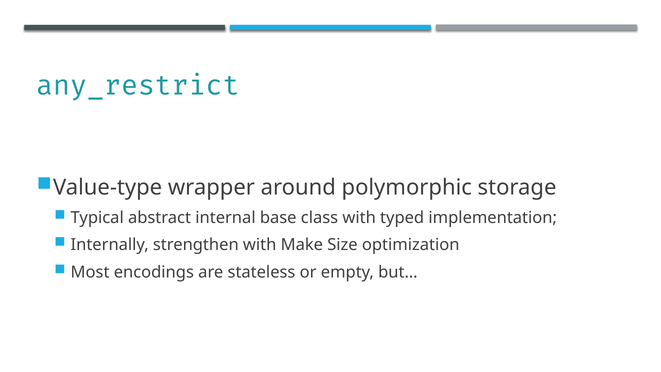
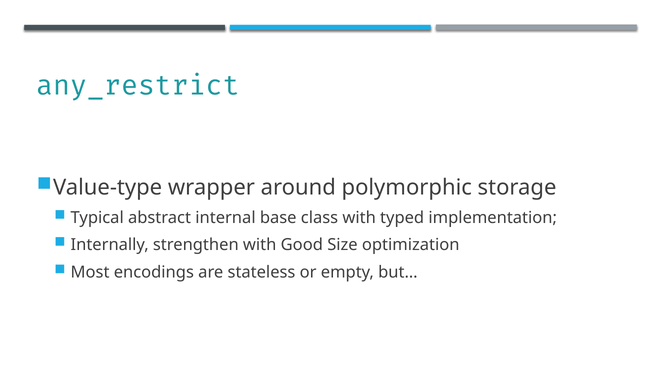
Make: Make -> Good (302, 245)
